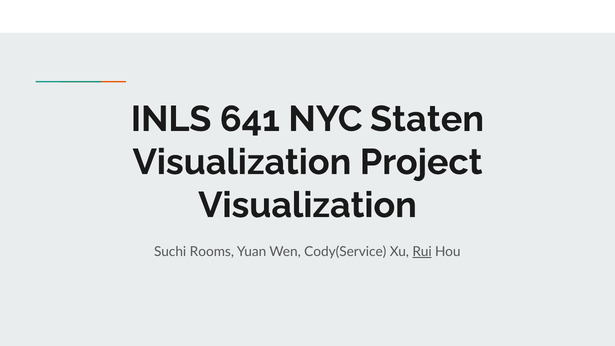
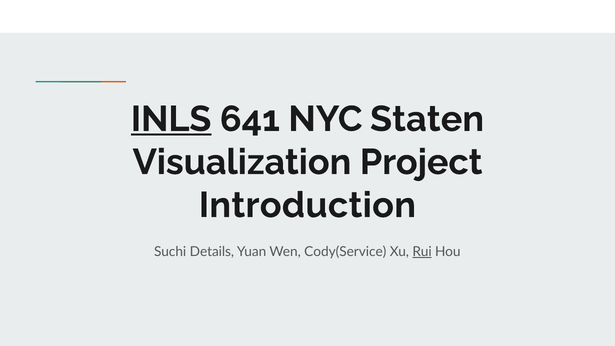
INLS underline: none -> present (171, 119)
Visualization: Visualization -> Introduction (307, 205)
Rooms: Rooms -> Details (212, 252)
